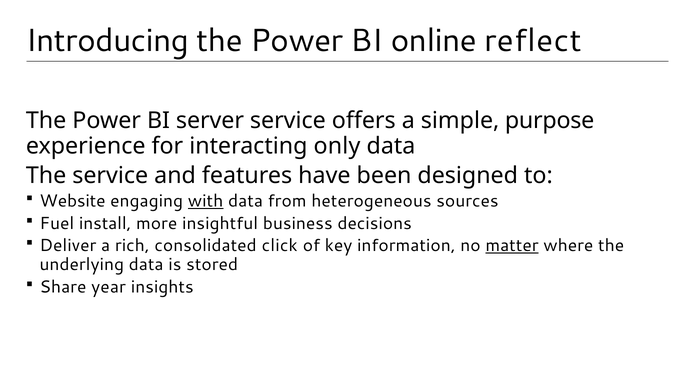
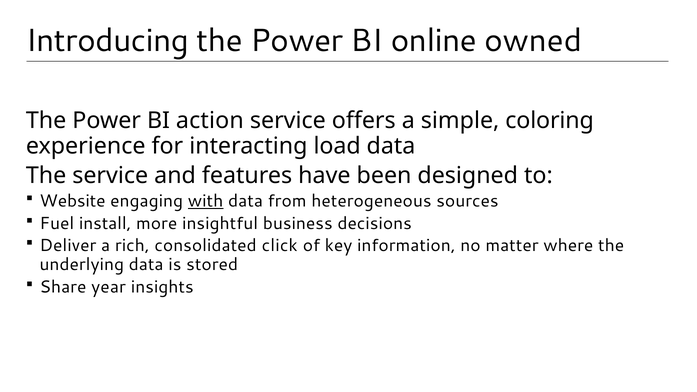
reflect: reflect -> owned (533, 41)
server: server -> action (210, 121)
purpose: purpose -> coloring (550, 121)
only: only -> load (337, 146)
matter underline: present -> none (512, 246)
